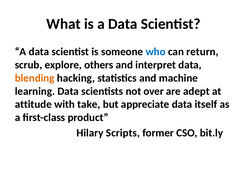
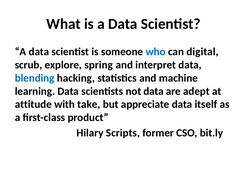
return: return -> digital (202, 52)
others: others -> spring (99, 65)
blending colour: orange -> blue (35, 78)
not over: over -> data (154, 91)
